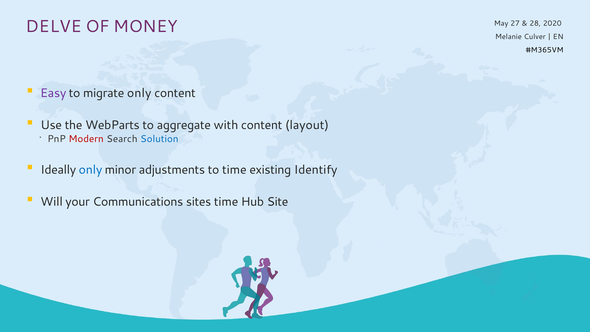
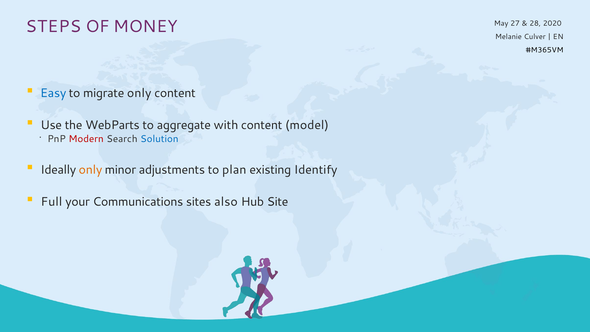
DELVE: DELVE -> STEPS (53, 27)
Easy colour: purple -> blue (53, 93)
layout: layout -> model (307, 125)
only colour: blue -> orange (90, 170)
to time: time -> plan (234, 170)
Will: Will -> Full (51, 202)
sites time: time -> also (226, 202)
